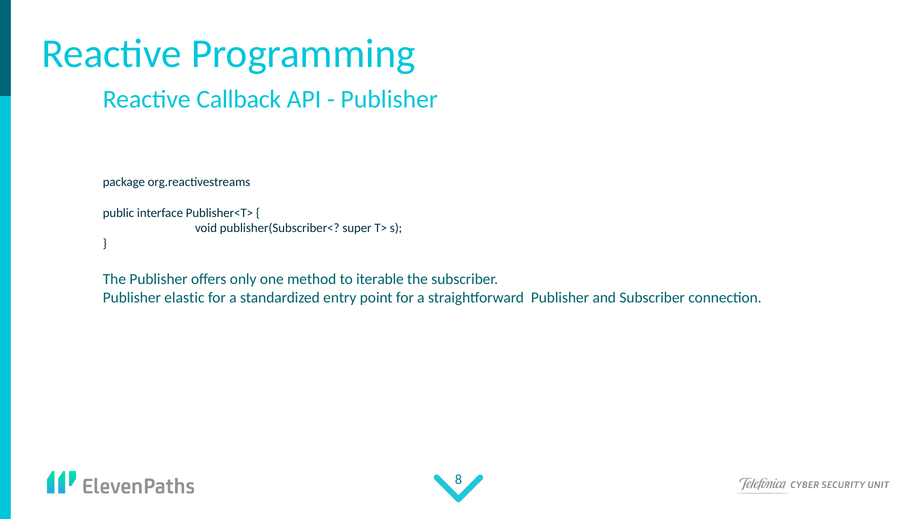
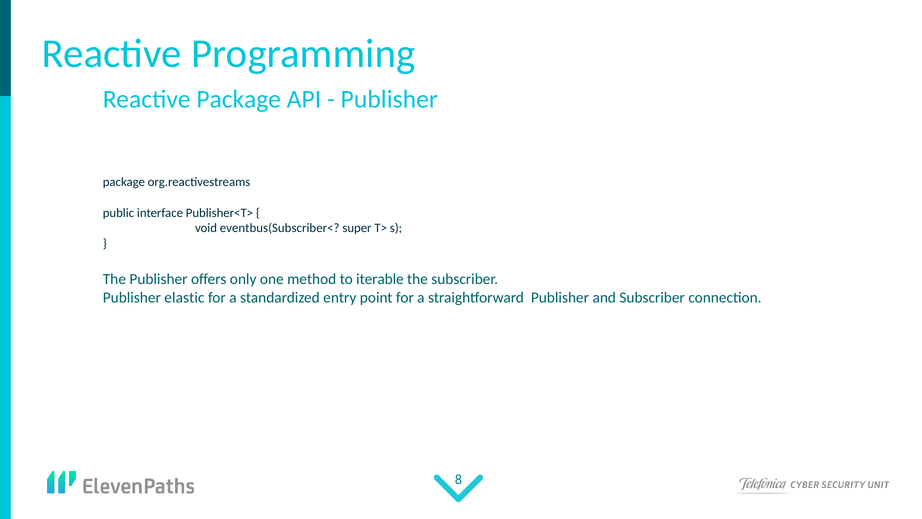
Reactive Callback: Callback -> Package (239, 99)
publisher(Subscriber<: publisher(Subscriber< -> eventbus(Subscriber< (280, 228)
